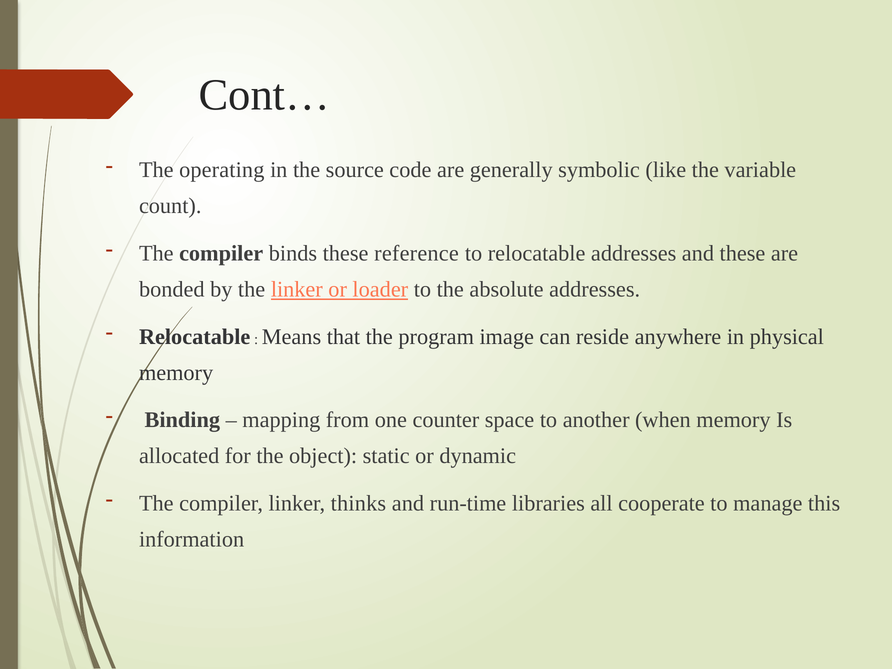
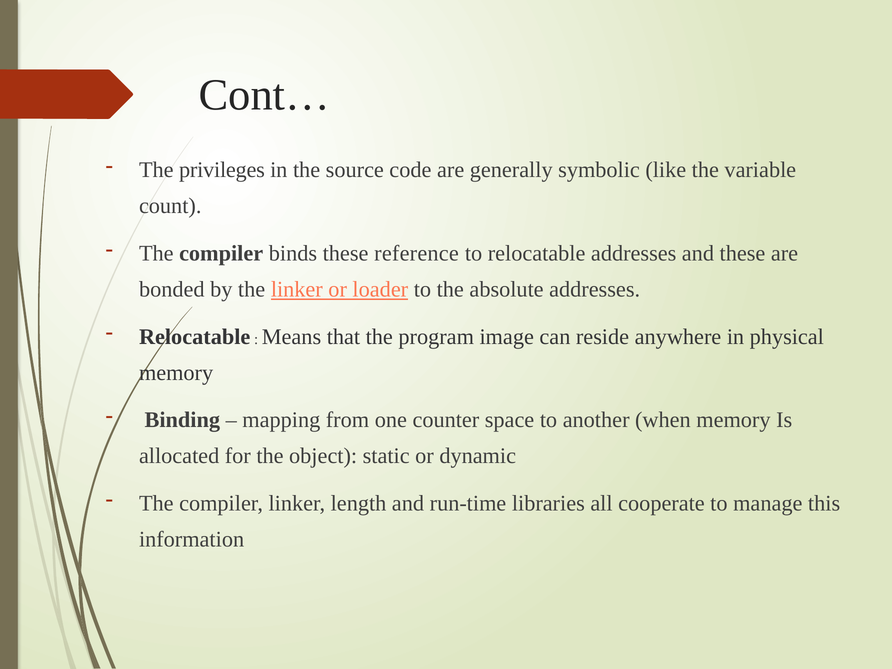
operating: operating -> privileges (222, 170)
thinks: thinks -> length (359, 503)
